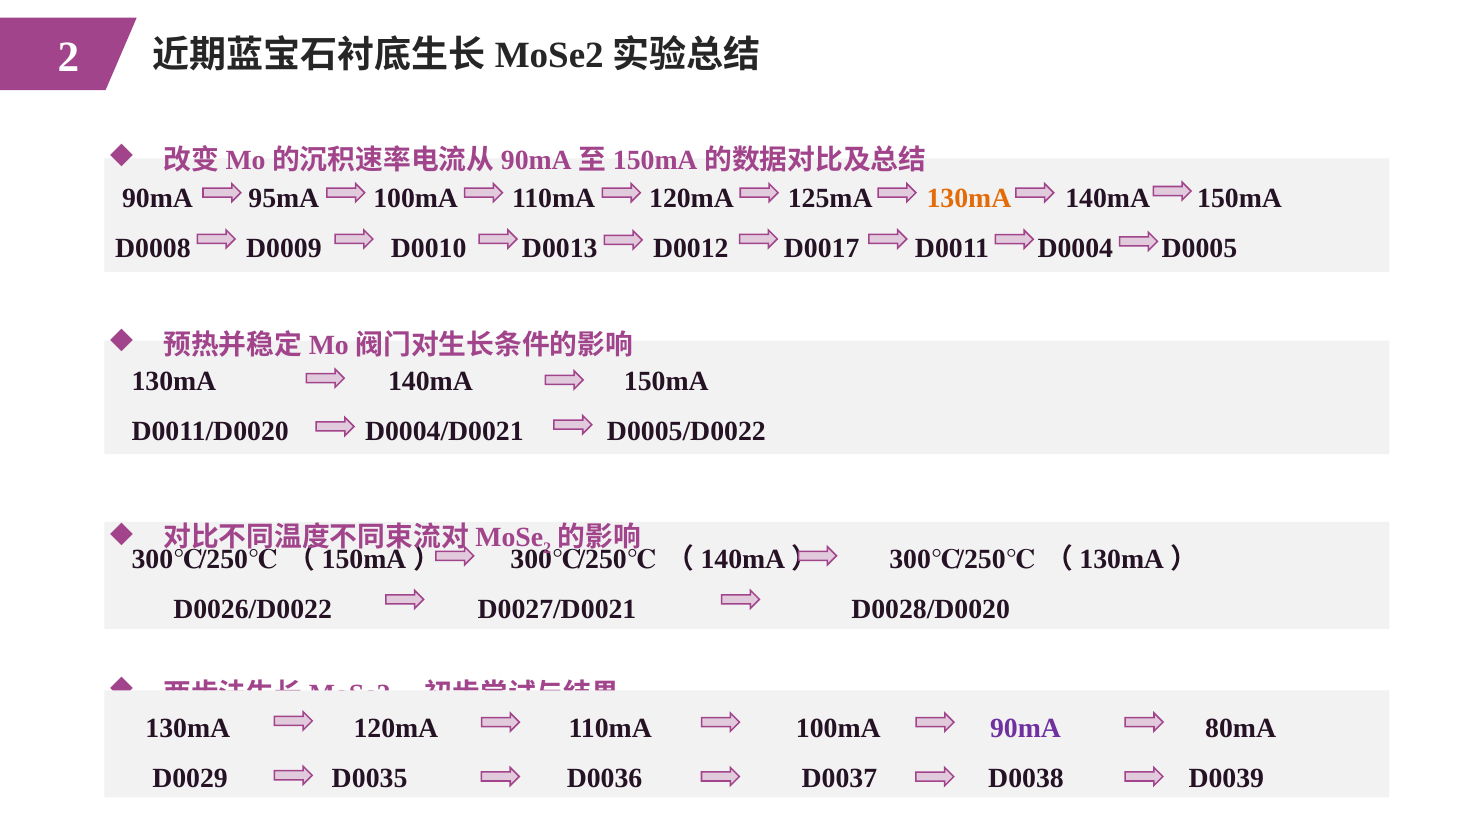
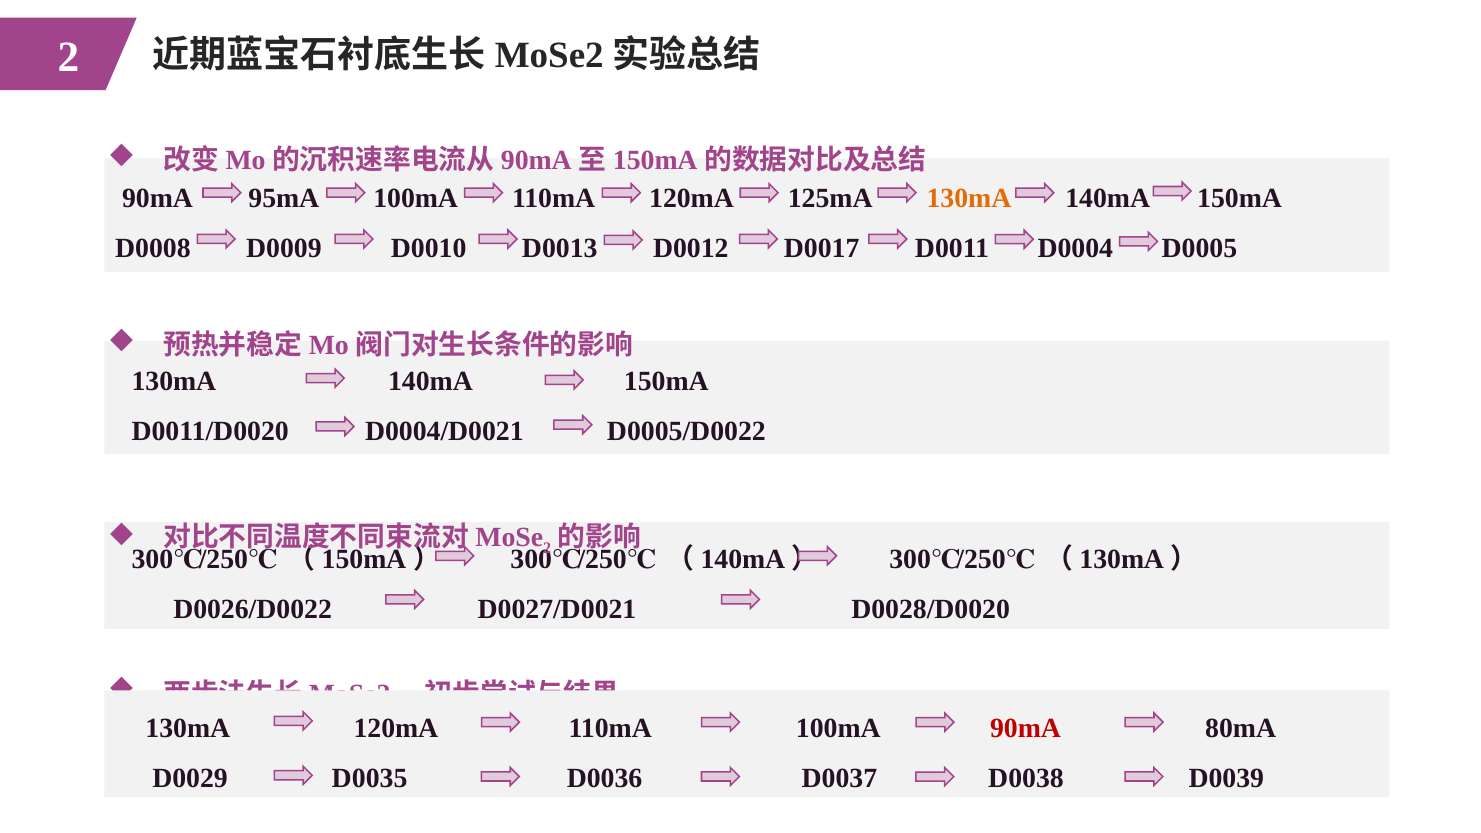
90mA colour: purple -> red (1026, 728)
